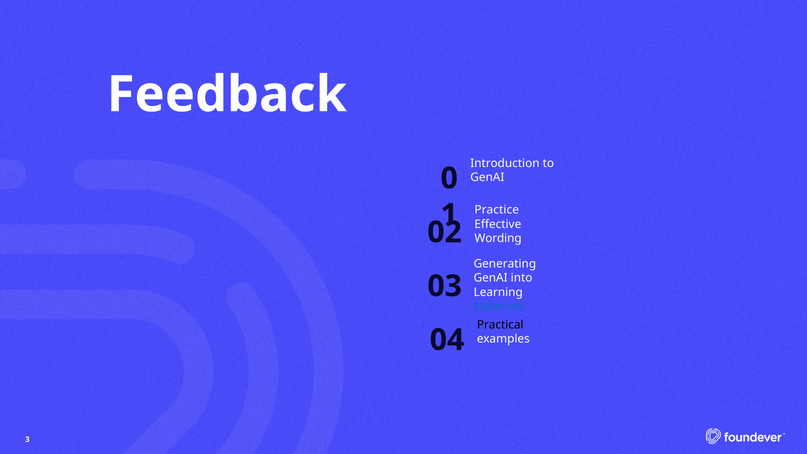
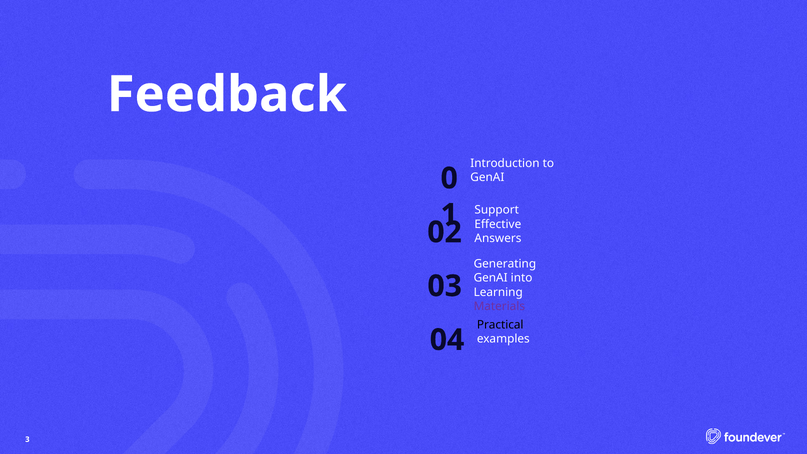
Practice: Practice -> Support (497, 210)
Wording: Wording -> Answers (498, 238)
Materials colour: blue -> purple (499, 306)
